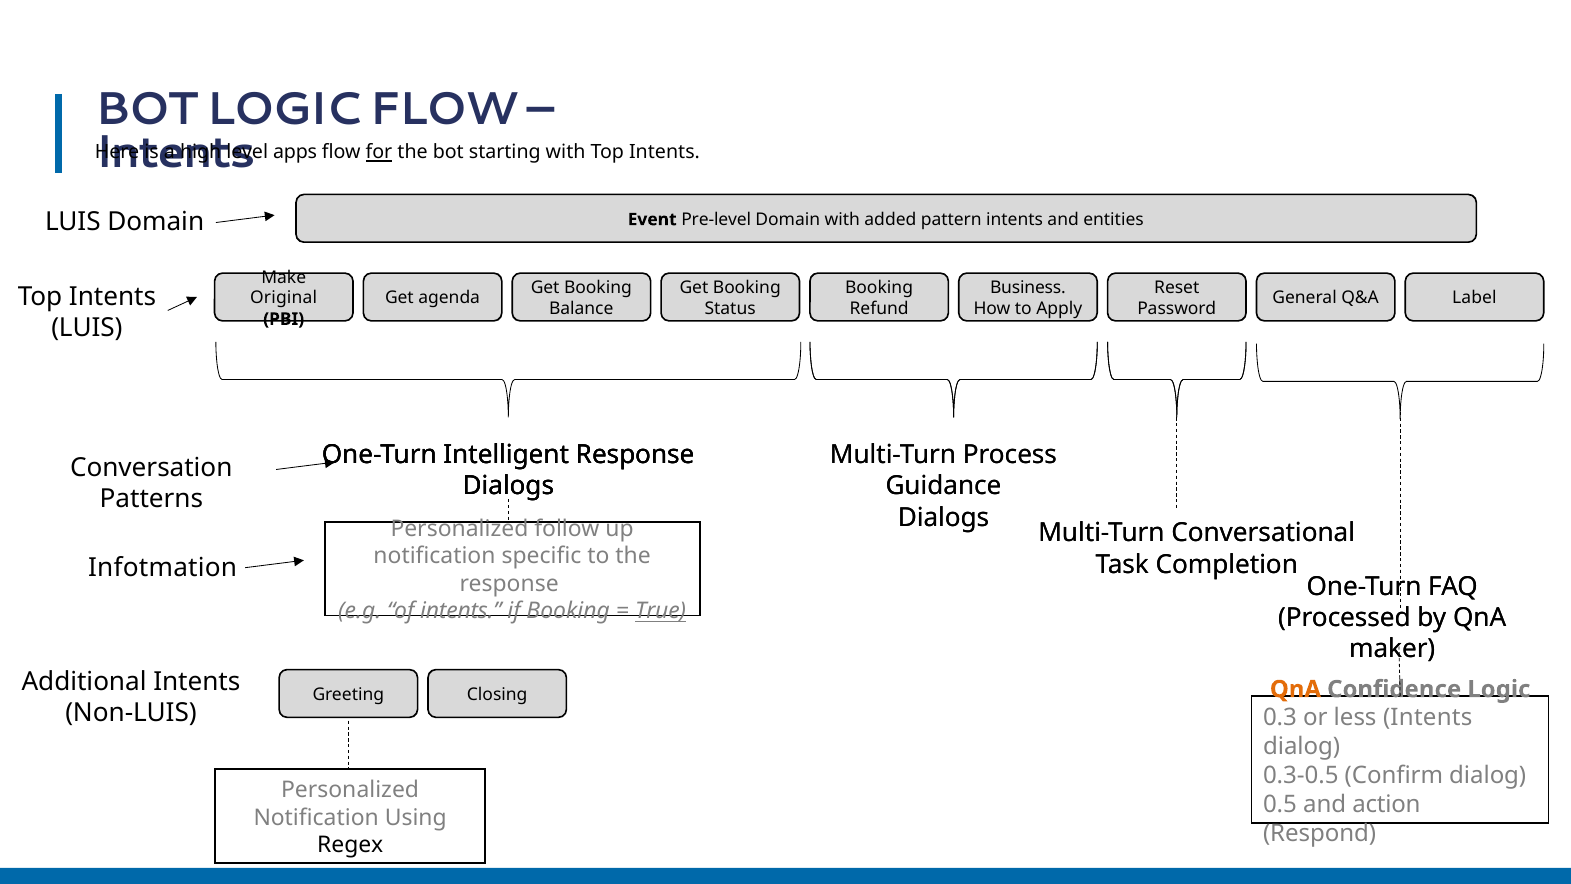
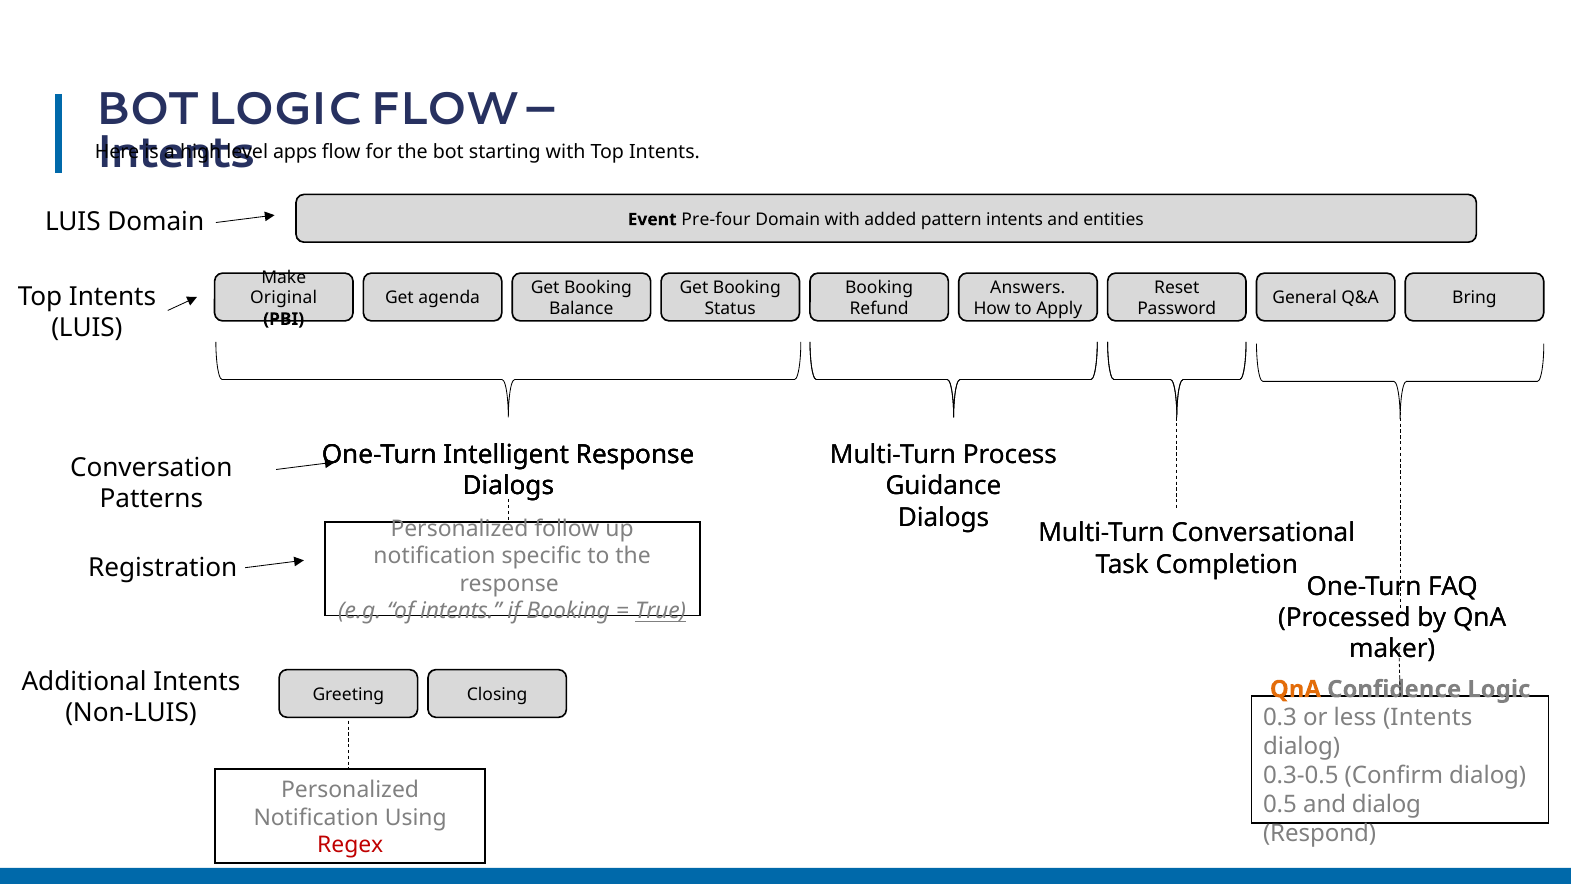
for underline: present -> none (379, 152)
Pre-level: Pre-level -> Pre-four (716, 219)
Business: Business -> Answers (1028, 288)
Label: Label -> Bring (1474, 298)
Infotmation: Infotmation -> Registration (163, 568)
and action: action -> dialog (1386, 804)
Regex colour: black -> red (350, 845)
